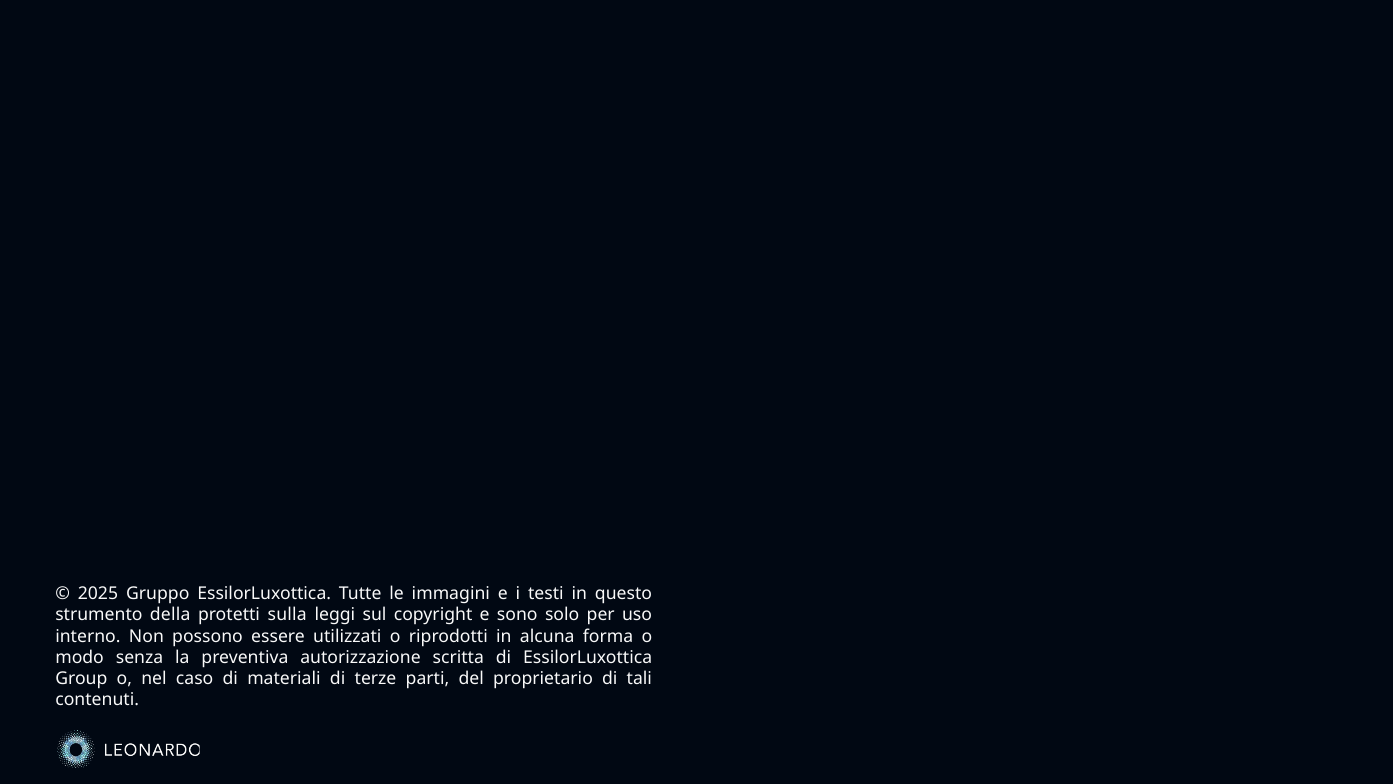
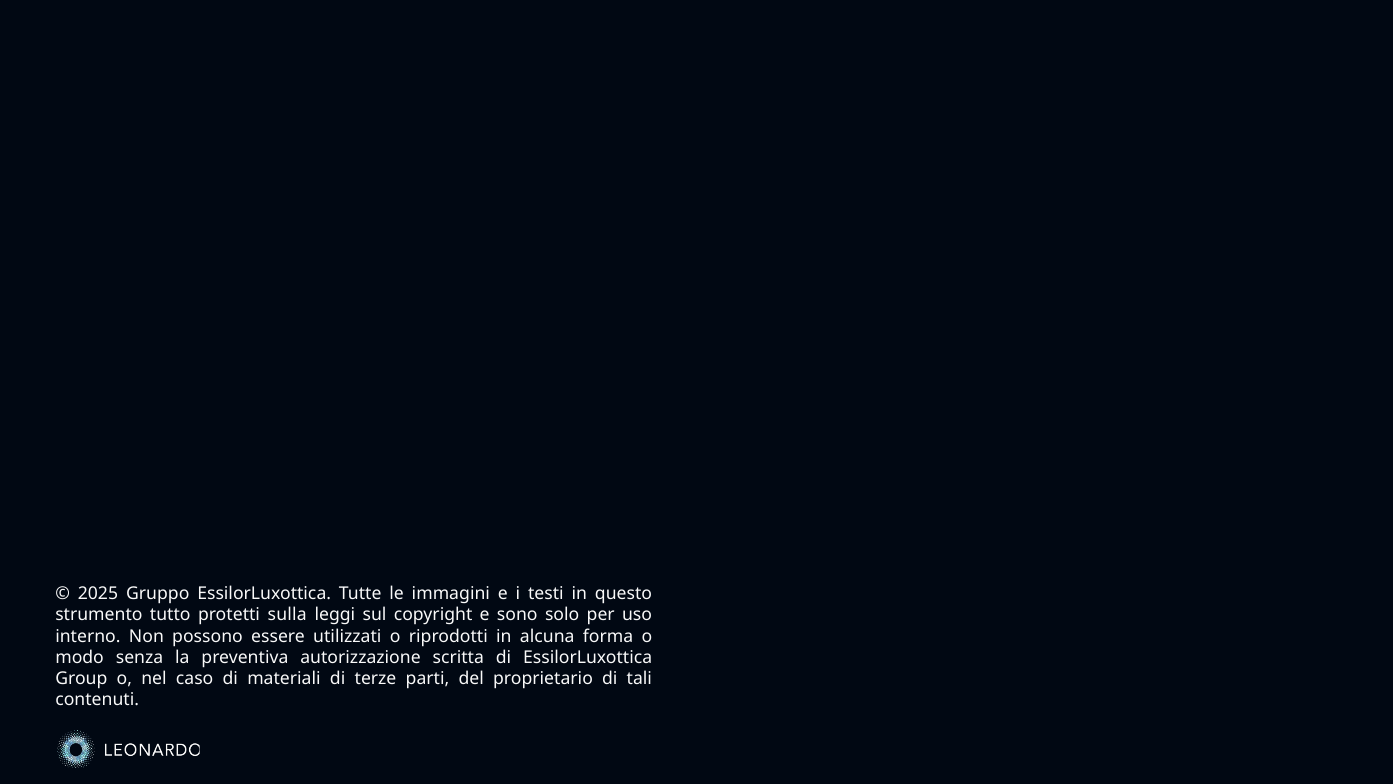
della: della -> tutto (170, 615)
